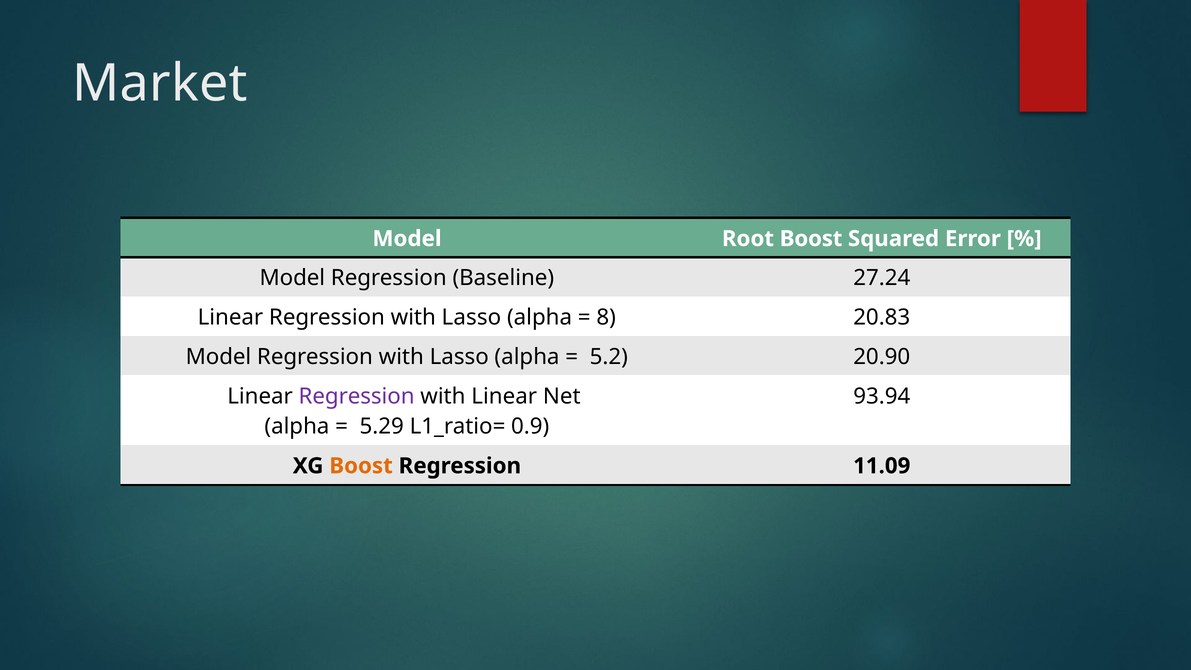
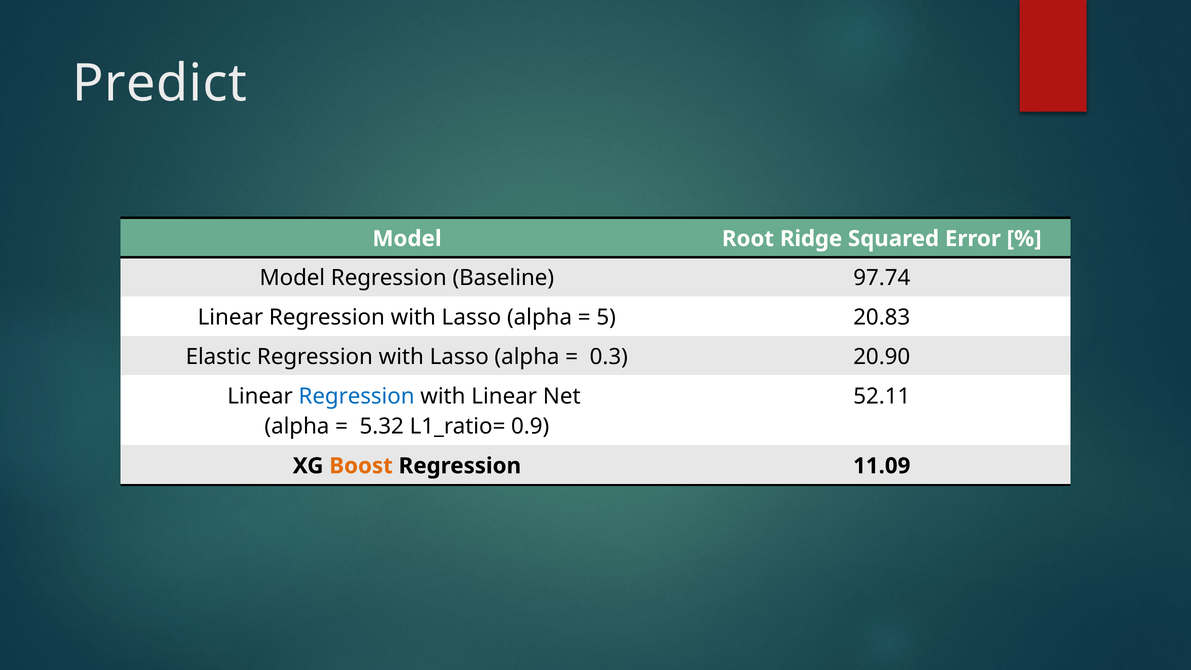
Market: Market -> Predict (160, 84)
Root Boost: Boost -> Ridge (811, 239)
27.24: 27.24 -> 97.74 (882, 278)
8: 8 -> 5 (606, 317)
Model: Model -> Elastic (218, 357)
5.2: 5.2 -> 0.3 (609, 357)
Regression colour: purple -> blue (357, 396)
93.94: 93.94 -> 52.11 (882, 396)
5.29: 5.29 -> 5.32 (382, 426)
